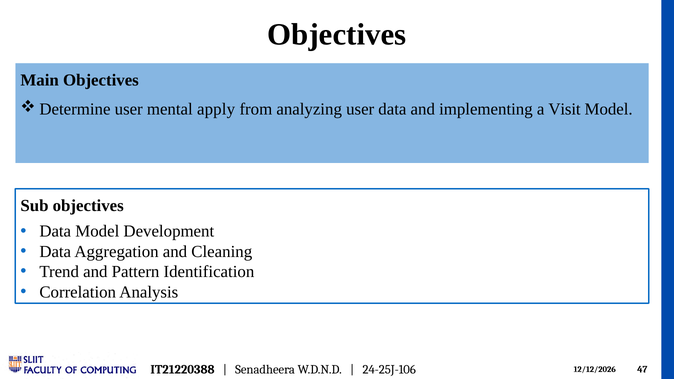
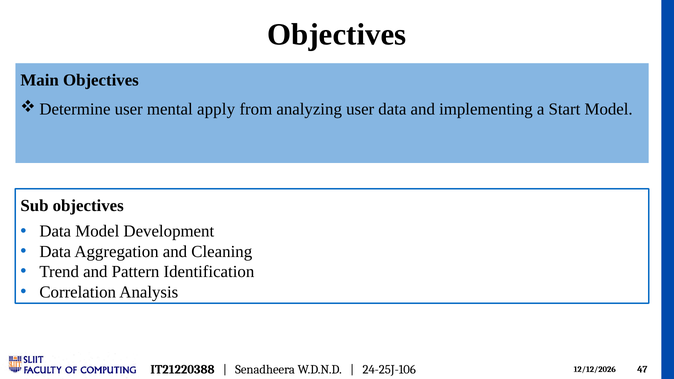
Visit: Visit -> Start (564, 109)
